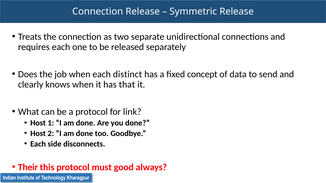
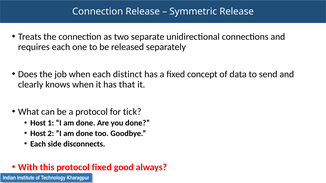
link: link -> tick (132, 112)
Their: Their -> With (28, 168)
protocol must: must -> fixed (102, 168)
